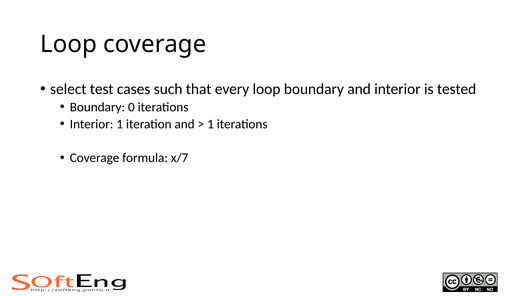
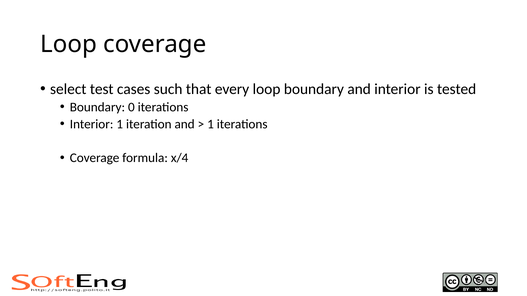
x/7: x/7 -> x/4 (180, 158)
